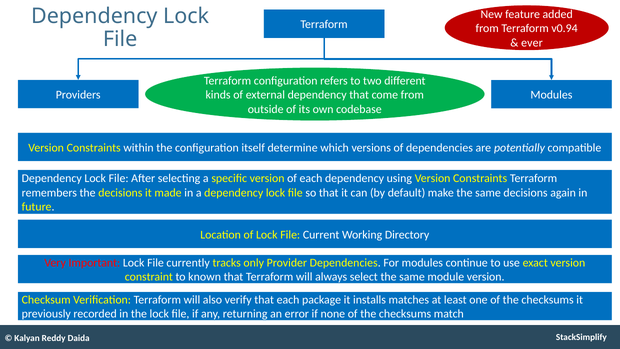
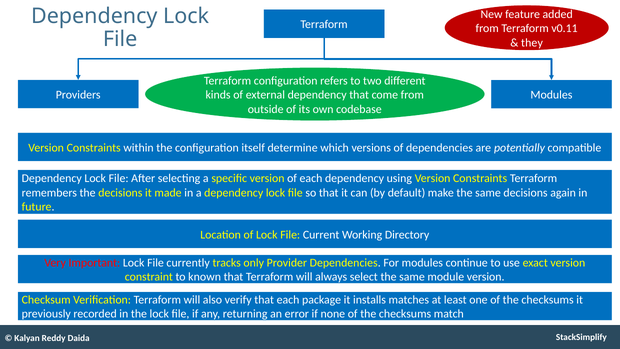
v0.94: v0.94 -> v0.11 (565, 29)
ever: ever -> they (532, 43)
